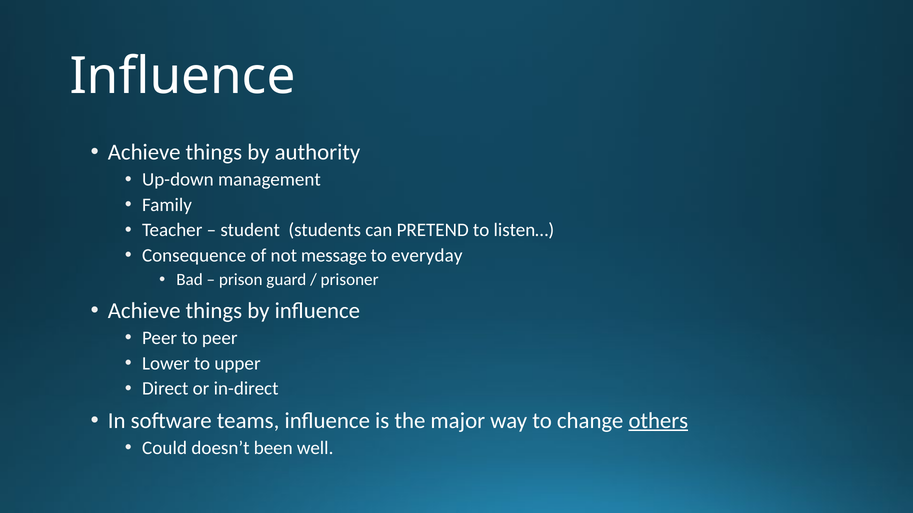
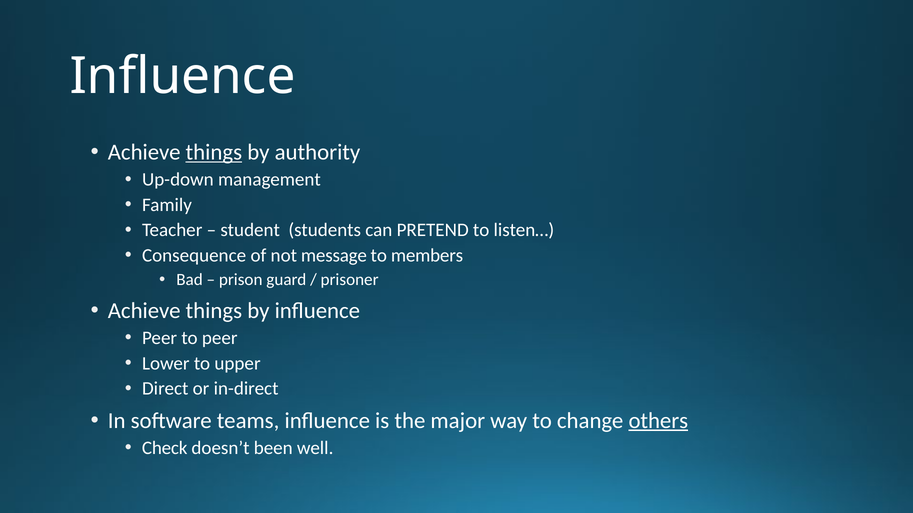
things underline: none -> present (214, 152)
everyday: everyday -> members (427, 256)
Could: Could -> Check (165, 448)
